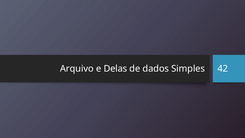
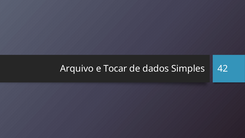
Delas: Delas -> Tocar (115, 69)
